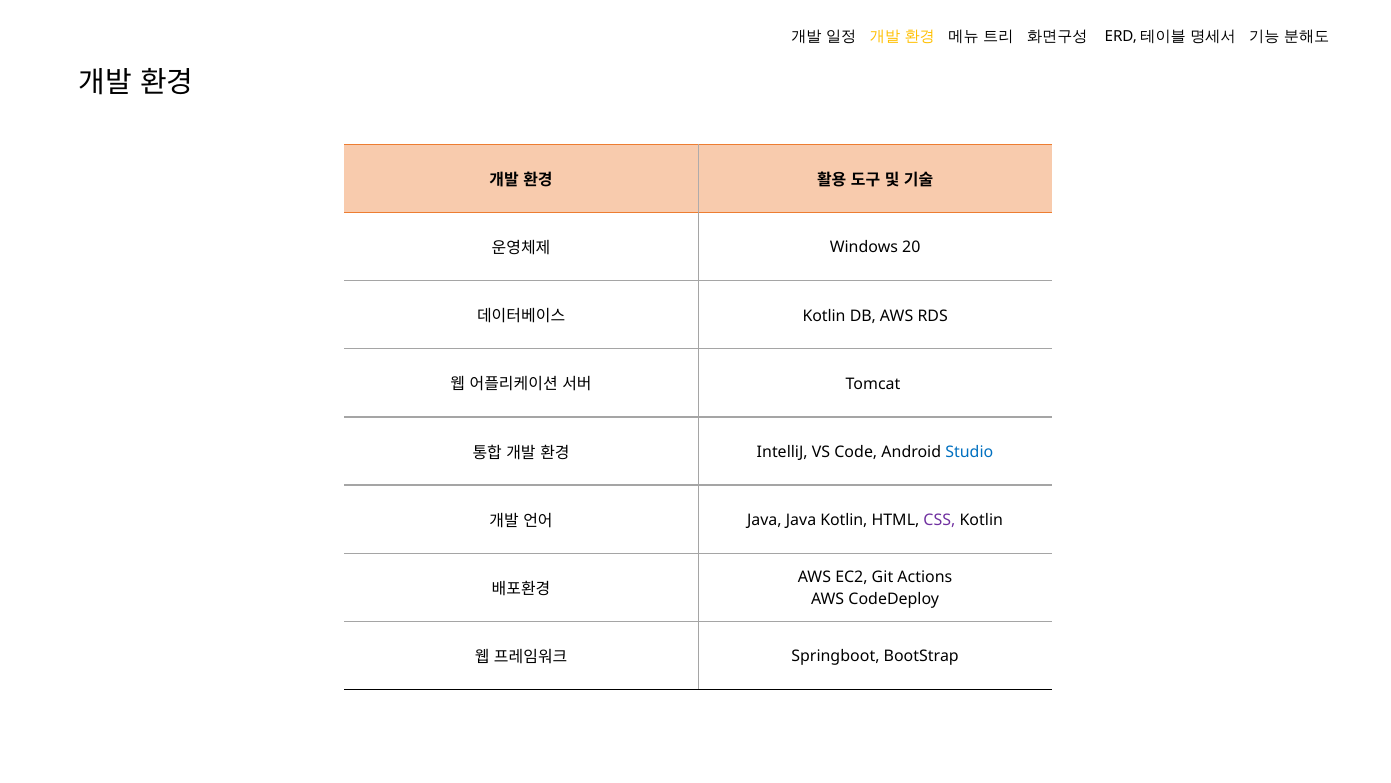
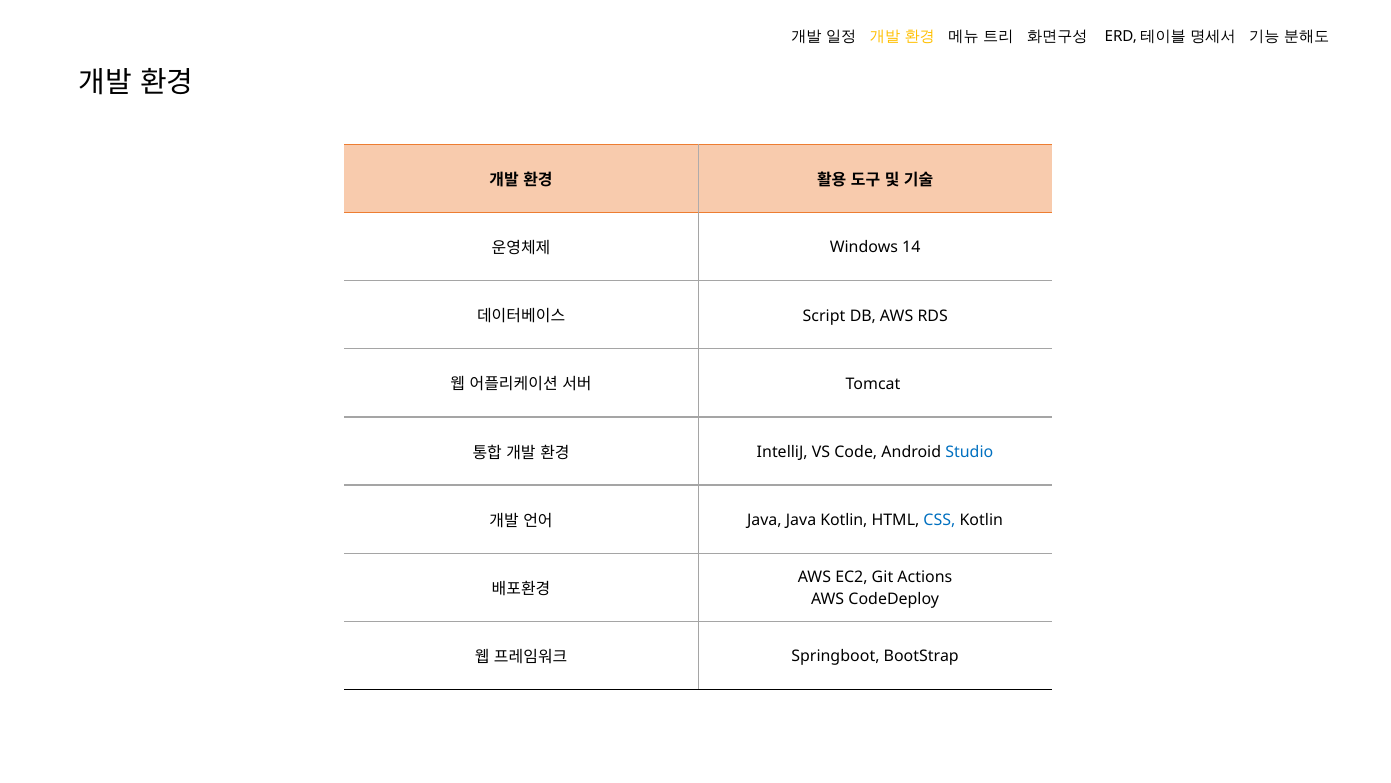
20: 20 -> 14 (911, 247)
Kotlin: Kotlin -> Script (824, 316)
CSS colour: purple -> blue (939, 520)
